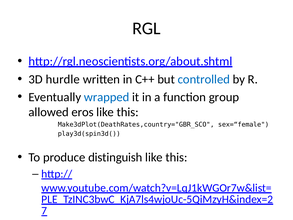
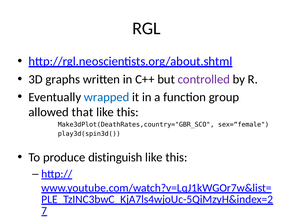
hurdle: hurdle -> graphs (63, 79)
controlled colour: blue -> purple (204, 79)
eros: eros -> that (83, 112)
